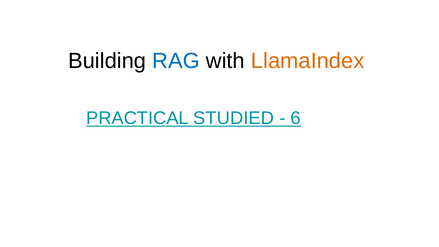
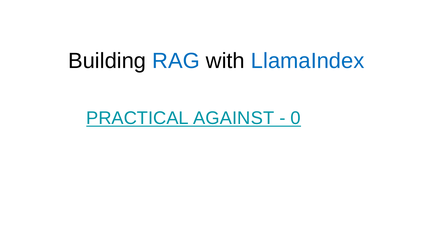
LlamaIndex colour: orange -> blue (308, 61)
STUDIED: STUDIED -> AGAINST (234, 118)
6: 6 -> 0 (296, 118)
